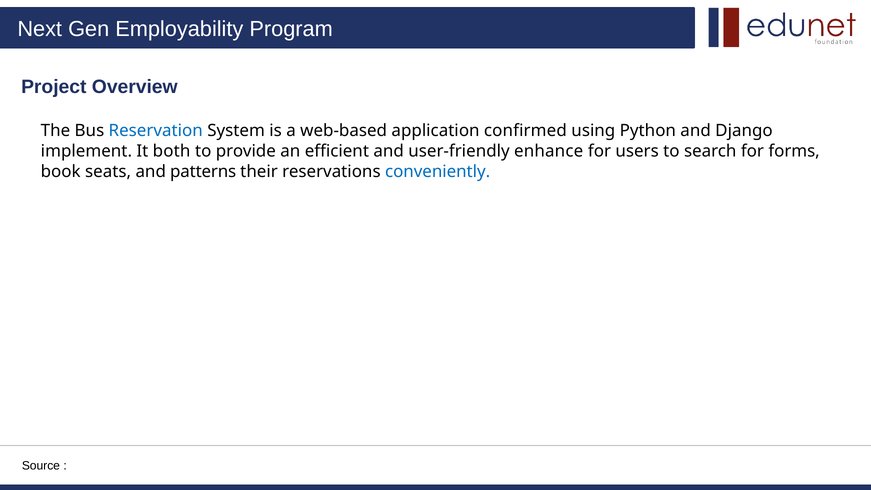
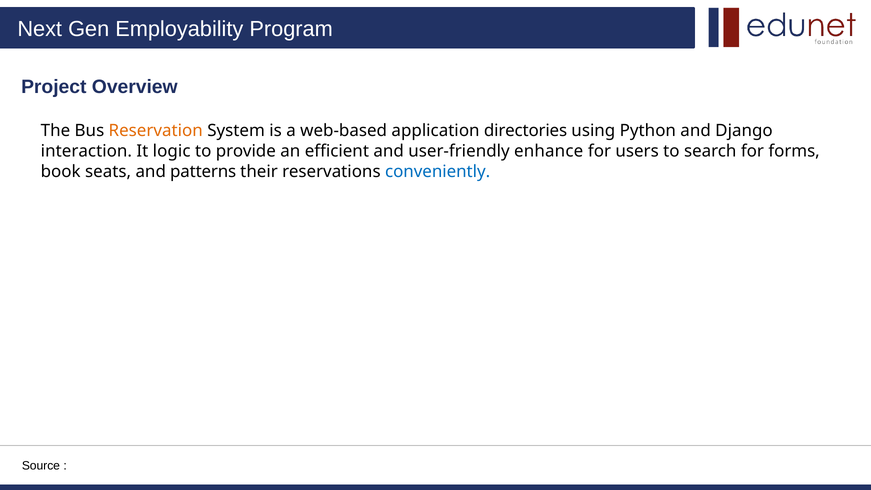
Reservation colour: blue -> orange (156, 131)
confirmed: confirmed -> directories (526, 131)
implement: implement -> interaction (86, 151)
both: both -> logic (172, 151)
